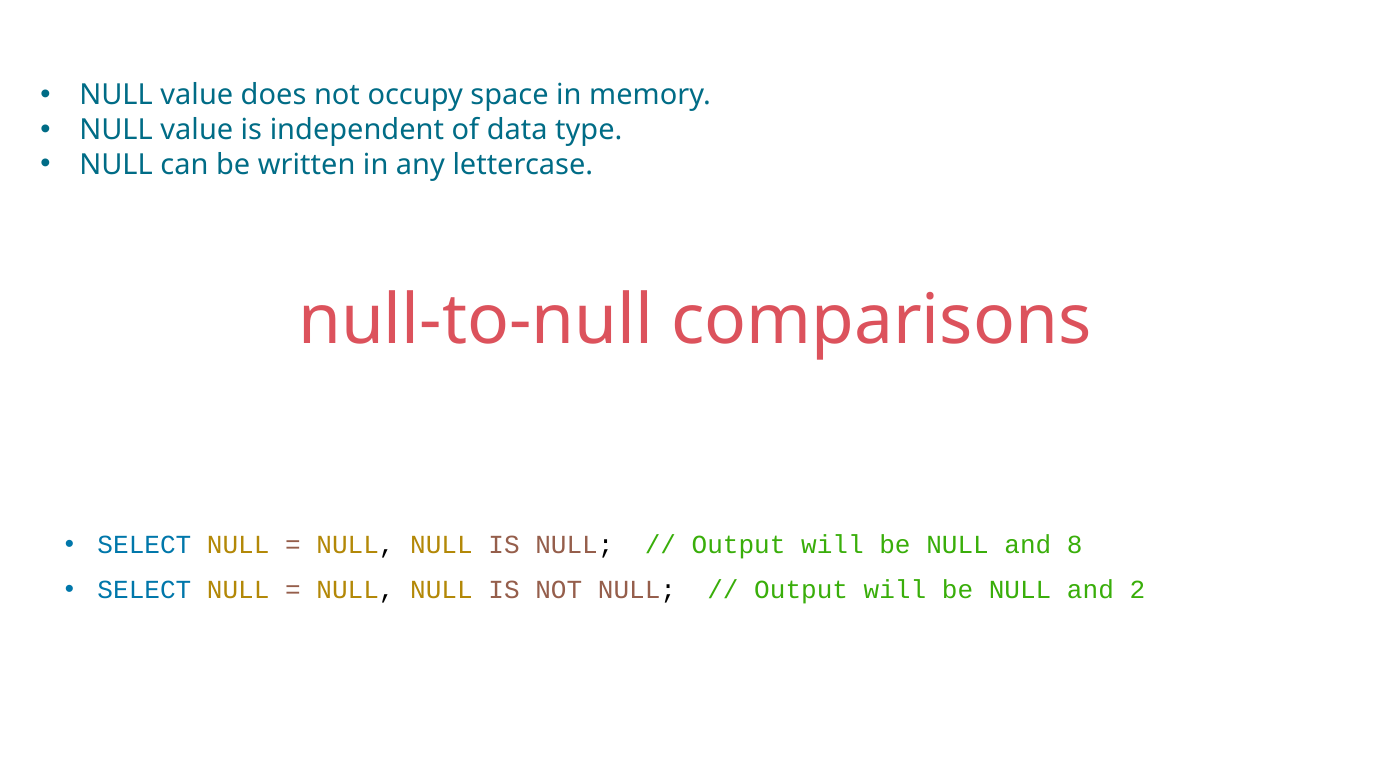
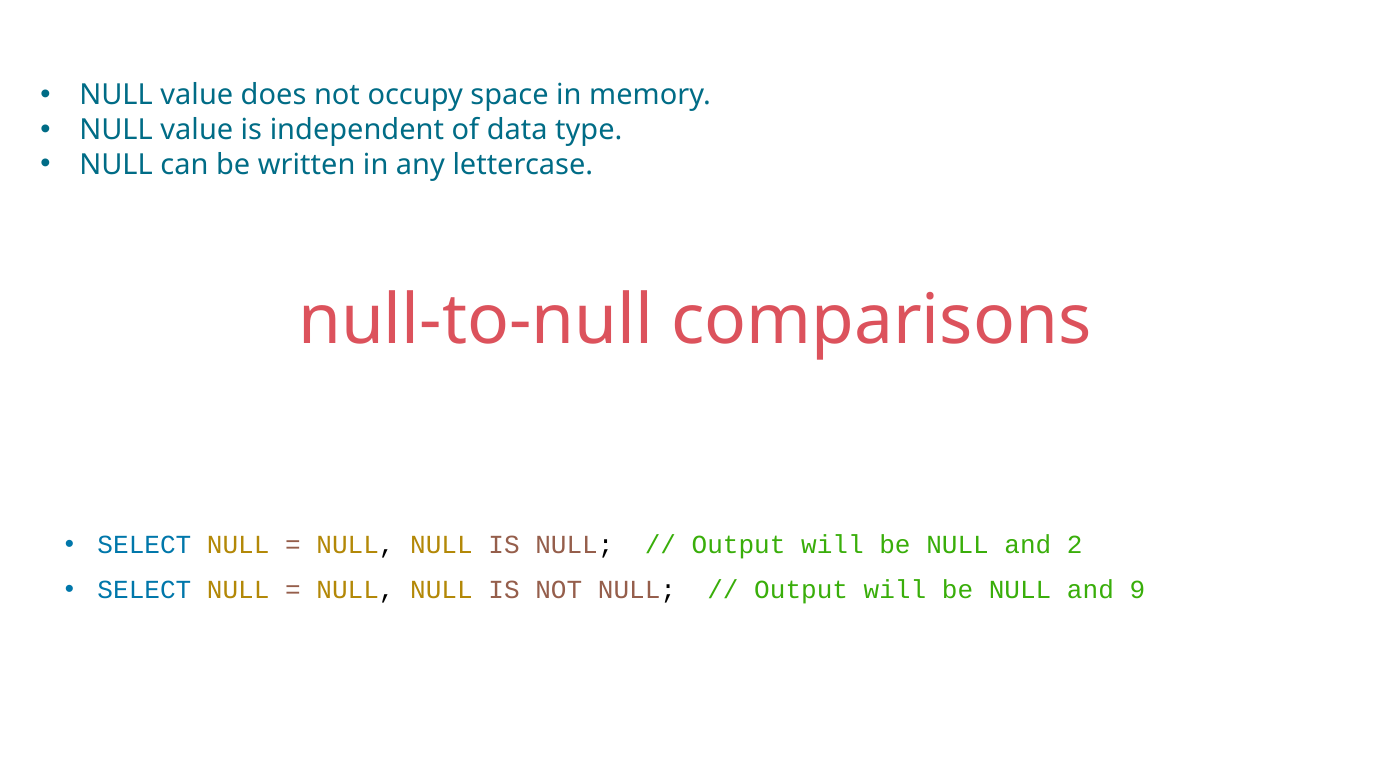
8: 8 -> 2 (1075, 545)
2: 2 -> 9 (1137, 590)
